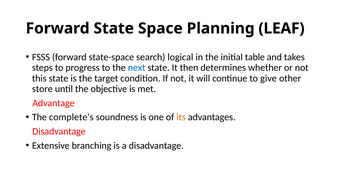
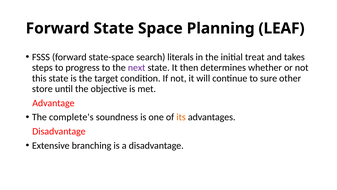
logical: logical -> literals (180, 57)
table: table -> treat (255, 57)
next colour: blue -> purple (137, 68)
give: give -> sure (269, 78)
